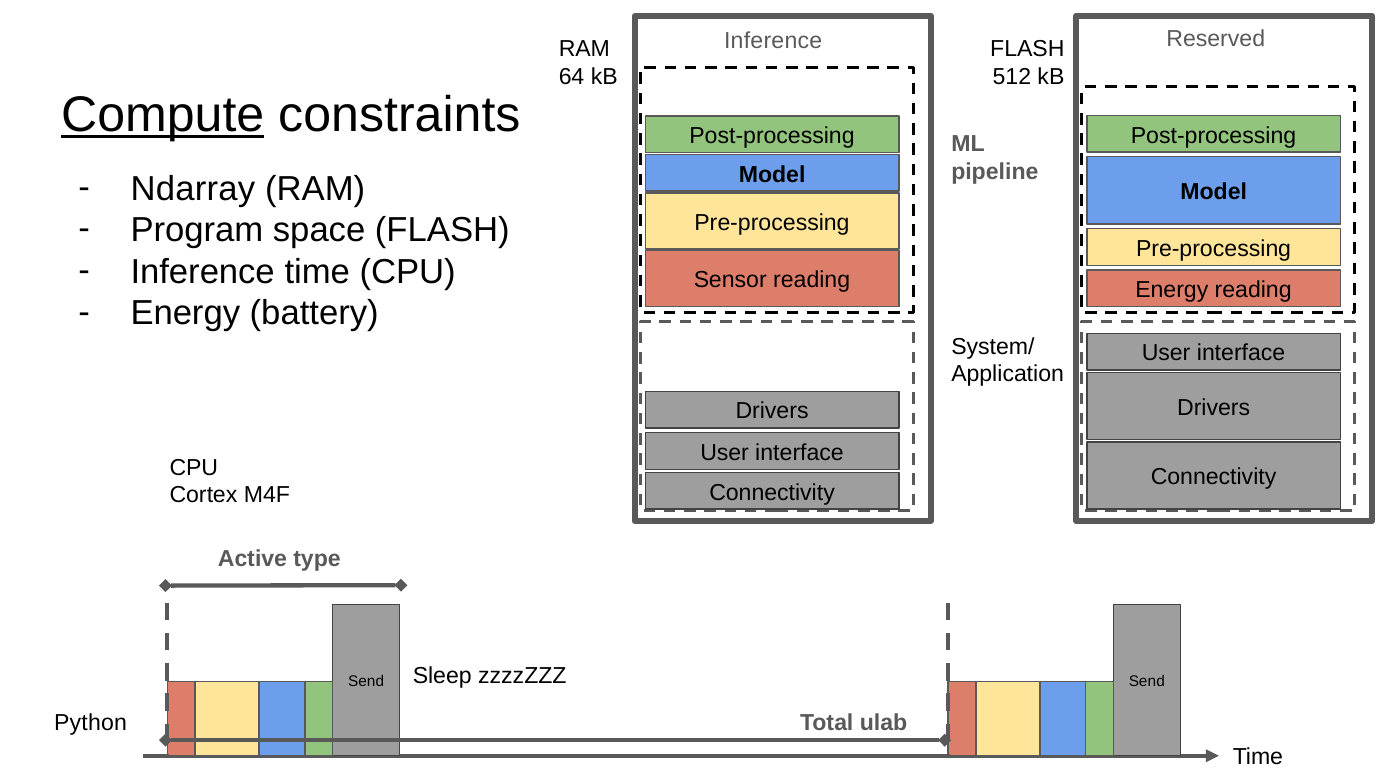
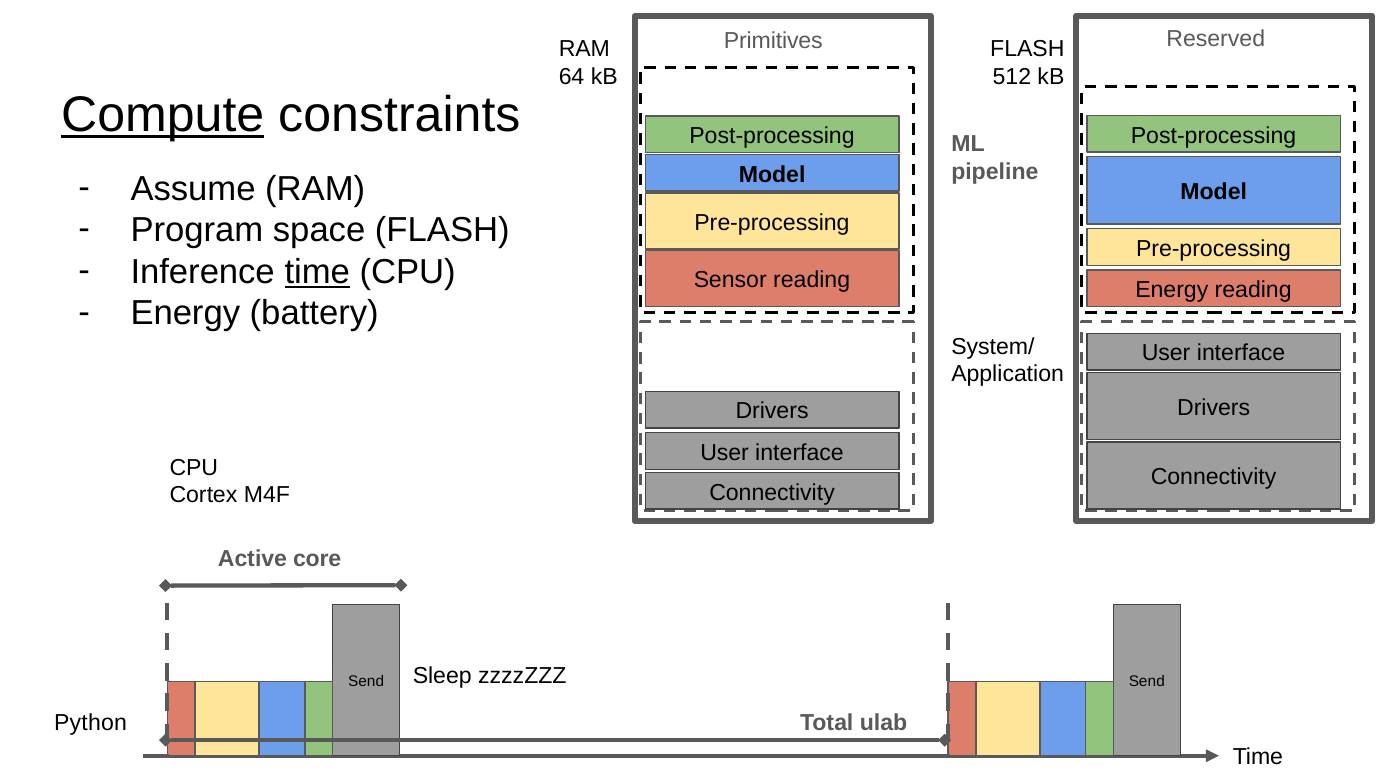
Inference: Inference -> Primitives (773, 41)
Ndarray: Ndarray -> Assume (193, 189)
time underline: none -> present (317, 272)
type: type -> core (317, 559)
